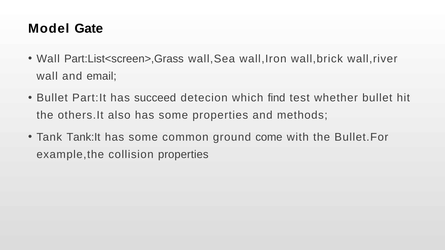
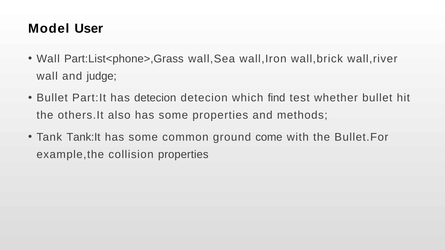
Gate: Gate -> User (89, 28)
Part:List<screen>,Grass: Part:List<screen>,Grass -> Part:List<phone>,Grass (124, 59)
email: email -> judge (102, 76)
has succeed: succeed -> detecion (155, 98)
